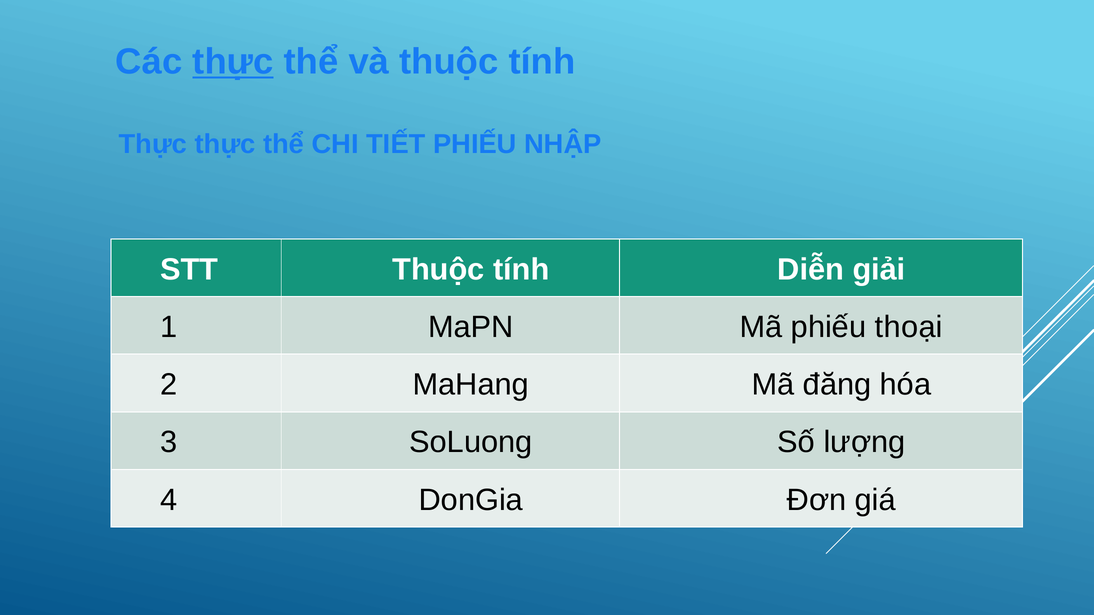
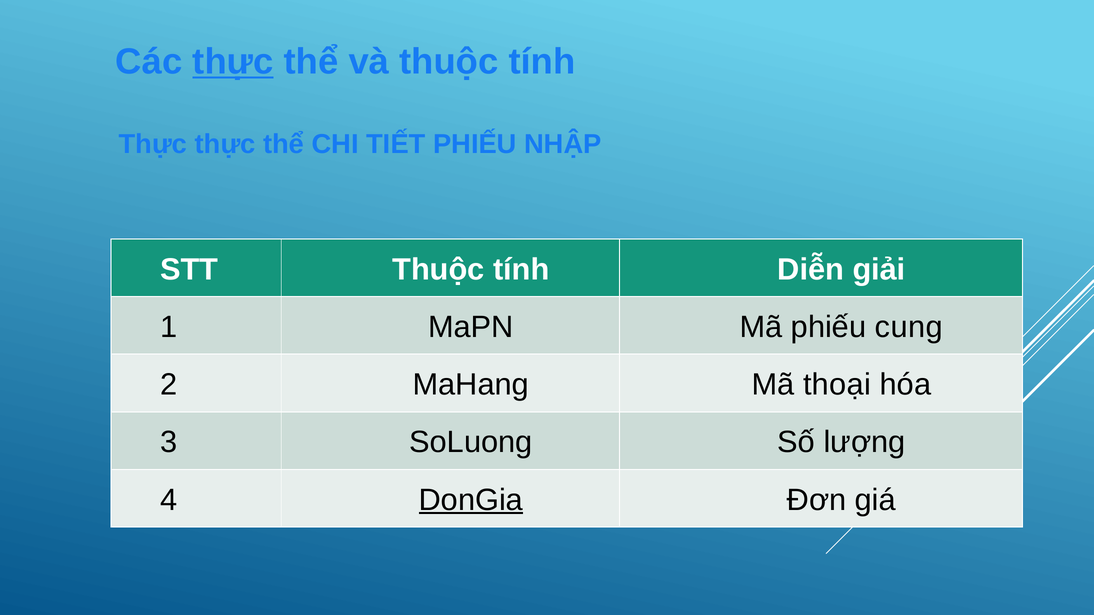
thoại: thoại -> cung (909, 327)
đăng: đăng -> thoại (837, 385)
DonGia underline: none -> present (471, 500)
